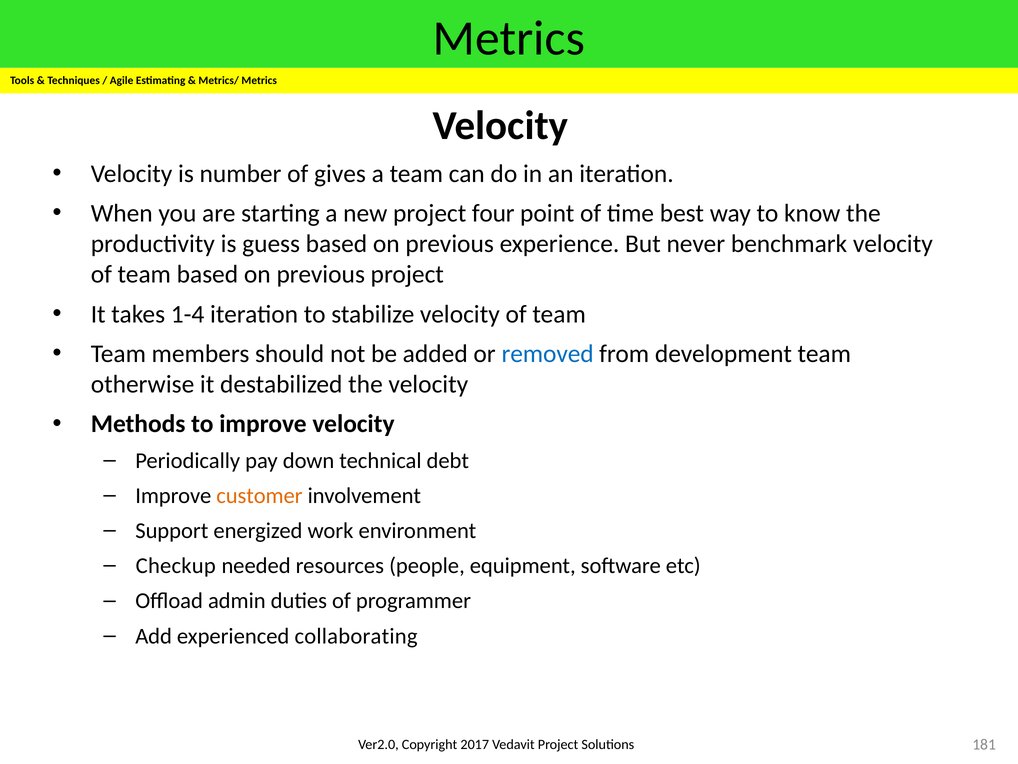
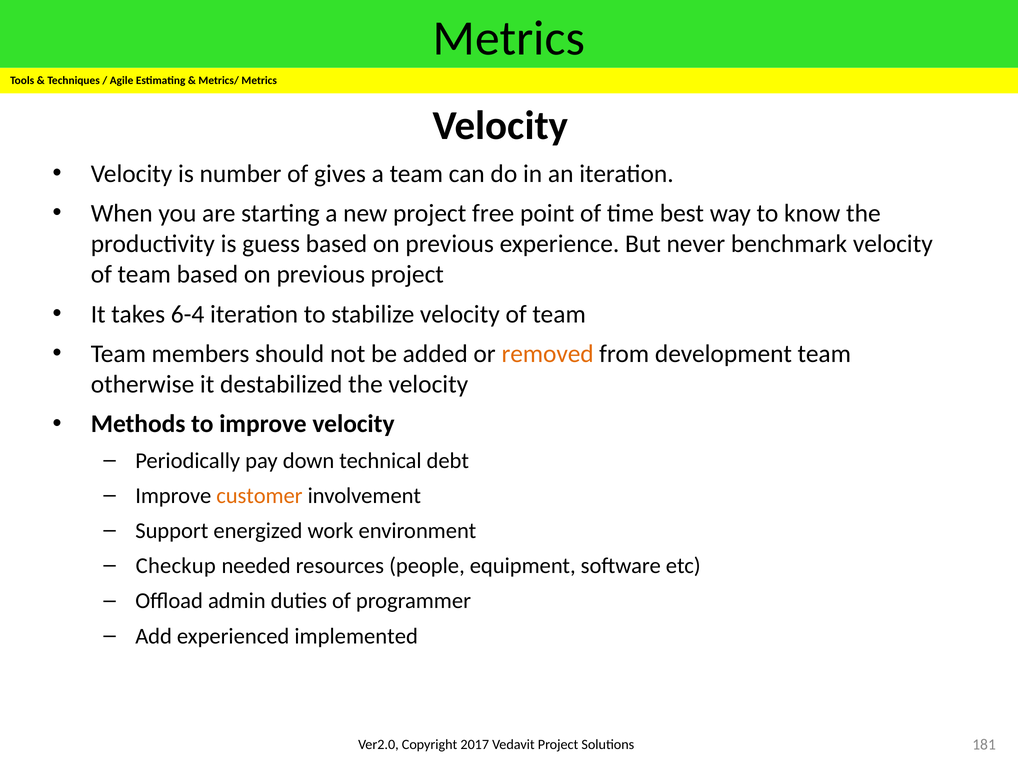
four: four -> free (493, 213)
1-4: 1-4 -> 6-4 (188, 314)
removed colour: blue -> orange (548, 354)
collaborating: collaborating -> implemented (356, 636)
